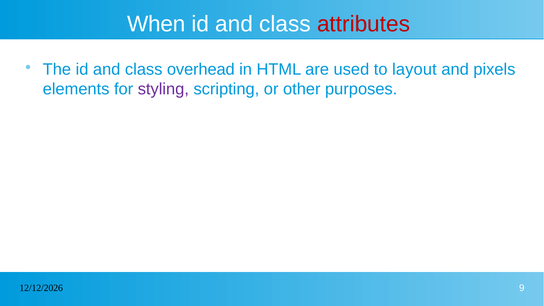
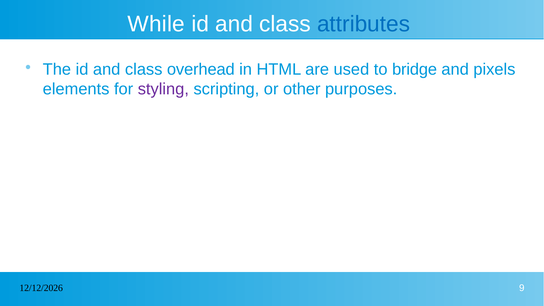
When: When -> While (156, 24)
attributes colour: red -> blue (364, 24)
layout: layout -> bridge (415, 69)
